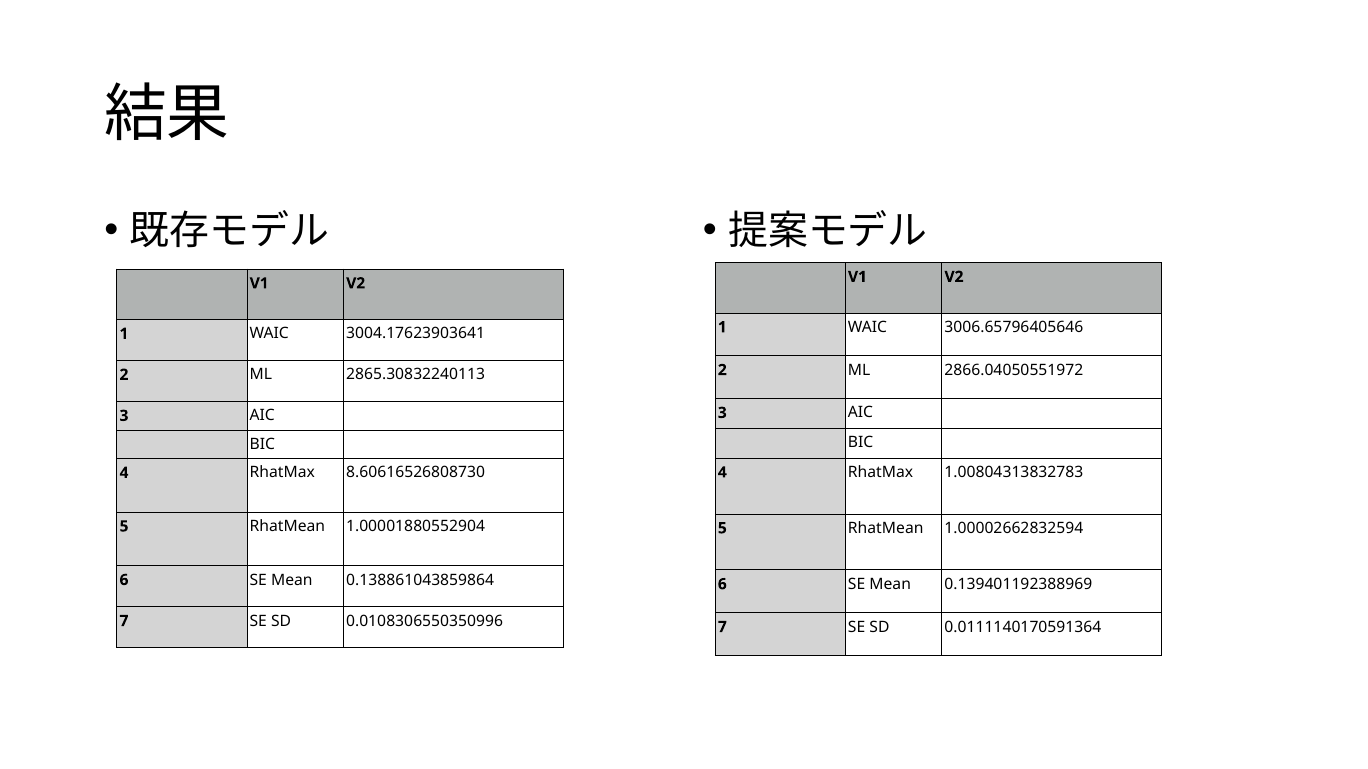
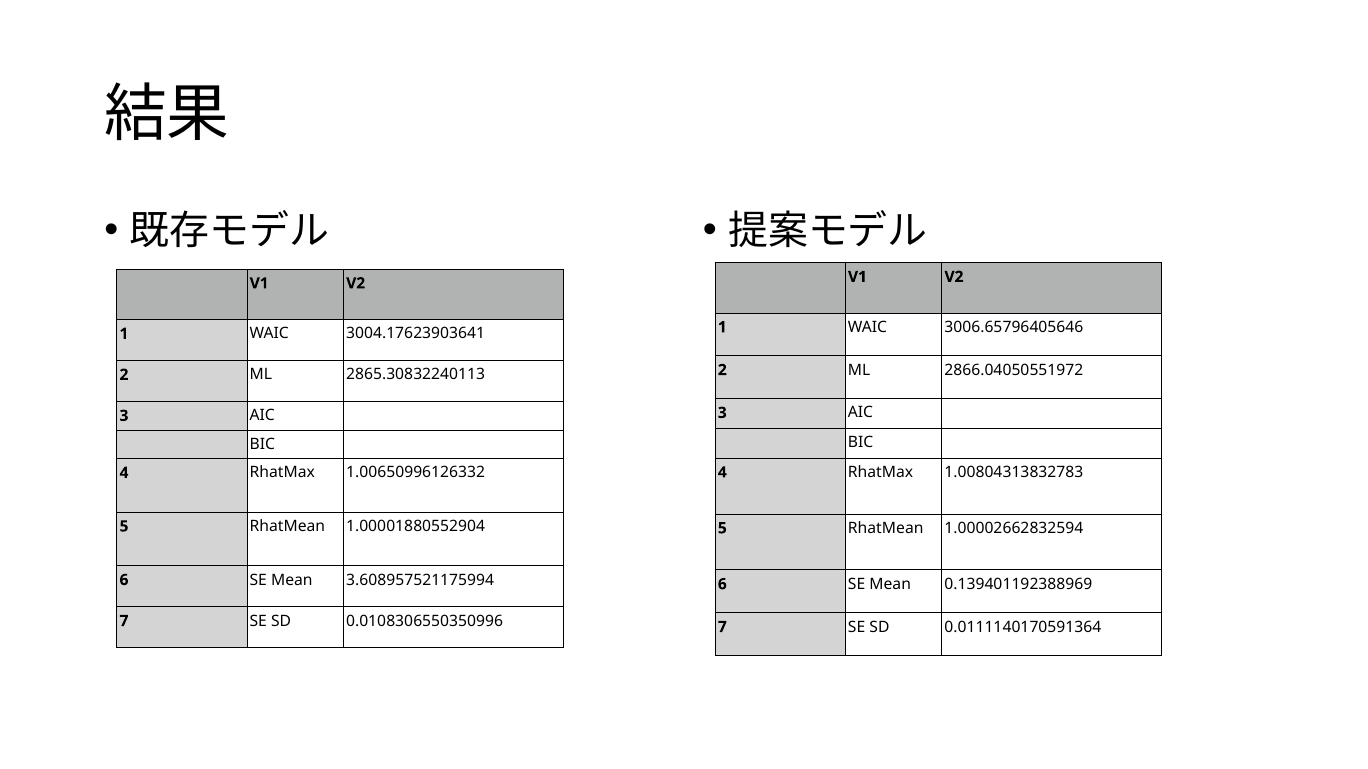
8.60616526808730: 8.60616526808730 -> 1.00650996126332 (416, 473)
0.138861043859864: 0.138861043859864 -> 3.608957521175994 (420, 580)
